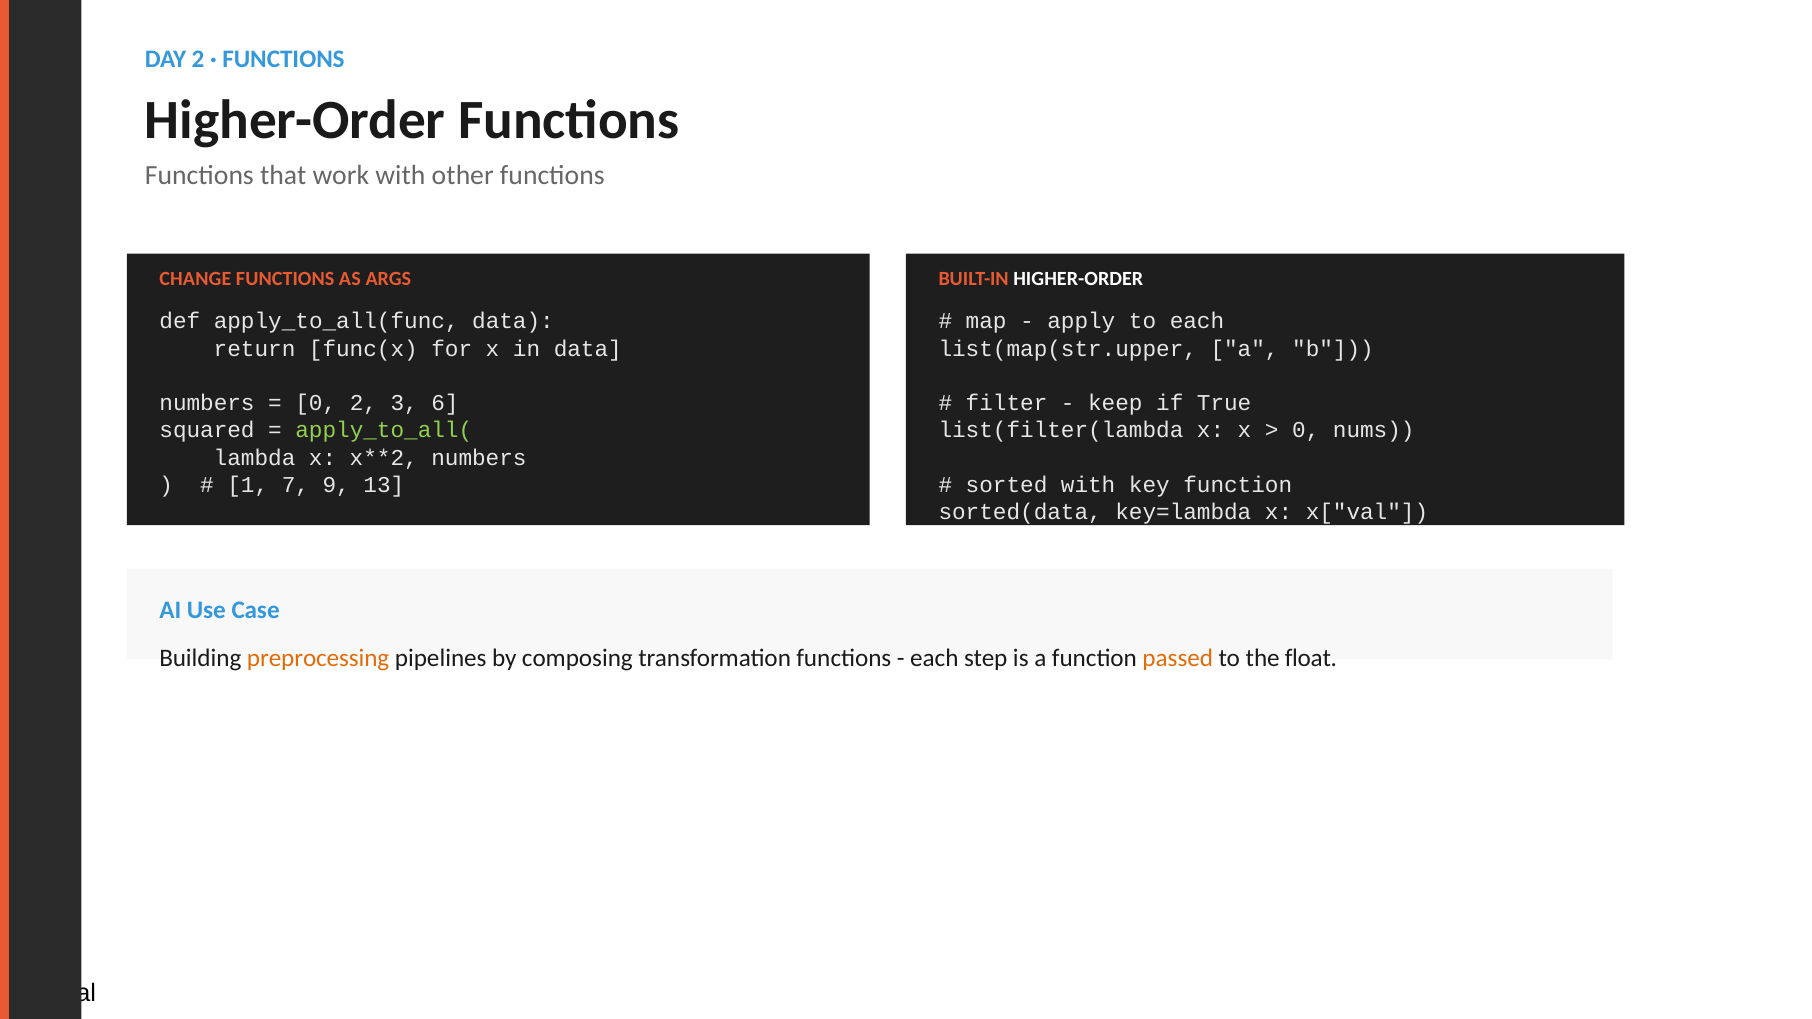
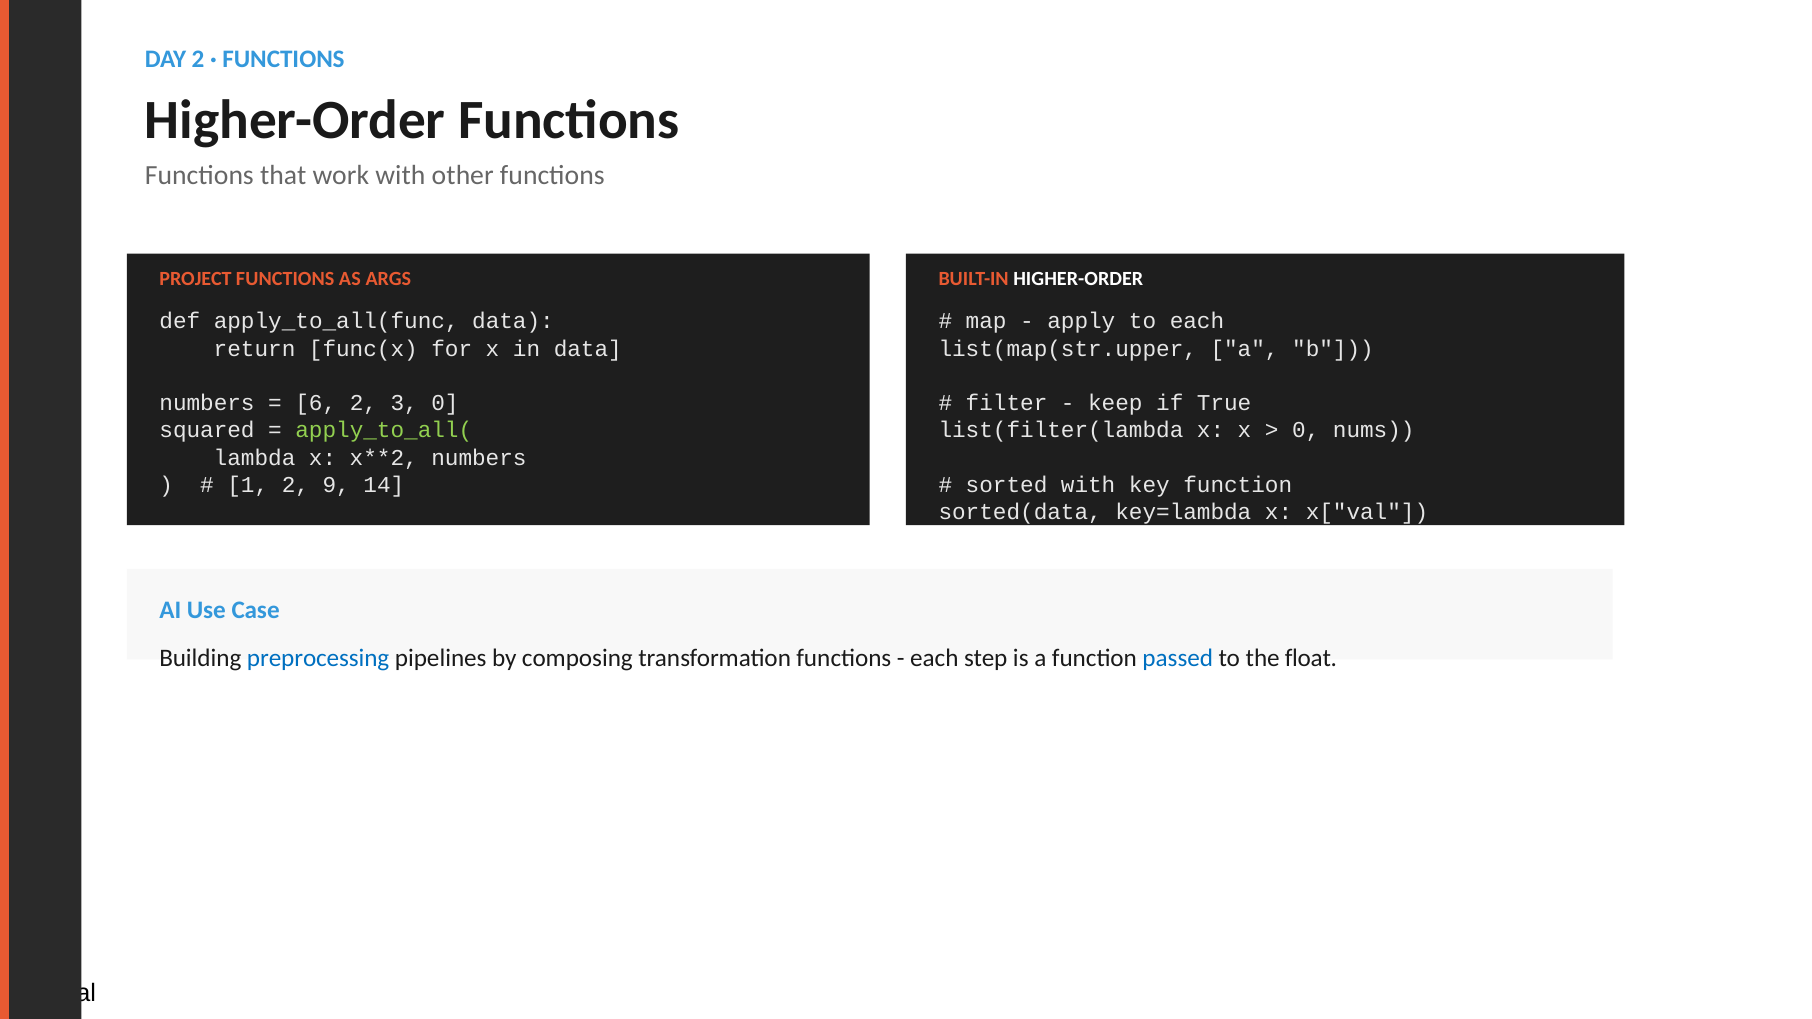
CHANGE: CHANGE -> PROJECT (196, 279)
0: 0 -> 6 (316, 403)
3 6: 6 -> 0 (445, 403)
1 7: 7 -> 2 (295, 485)
13: 13 -> 14 (384, 485)
preprocessing colour: orange -> blue (318, 658)
passed colour: orange -> blue (1178, 658)
